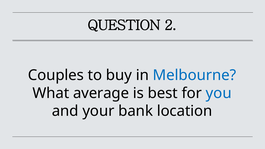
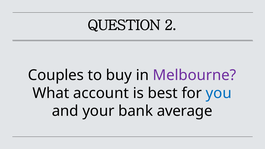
Melbourne colour: blue -> purple (194, 75)
average: average -> account (101, 93)
location: location -> average (185, 111)
